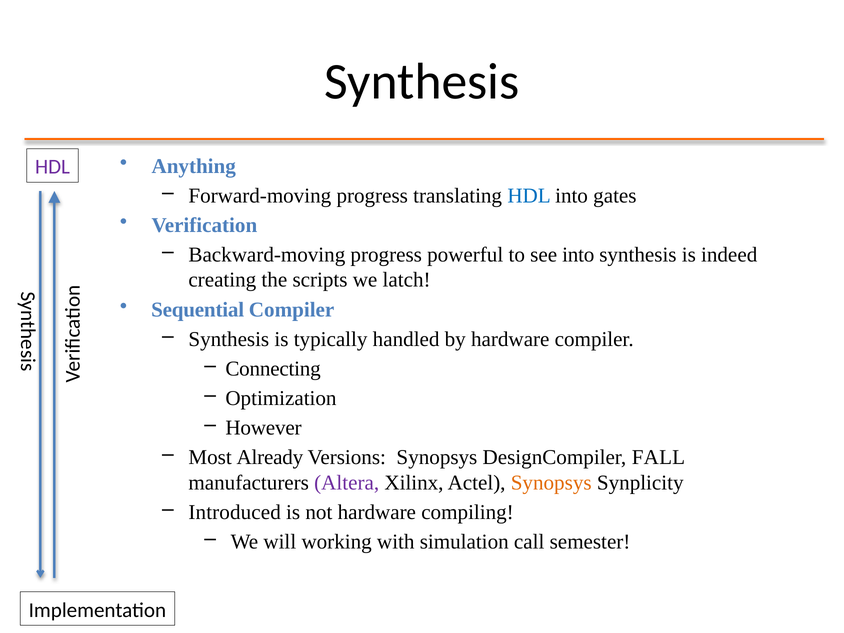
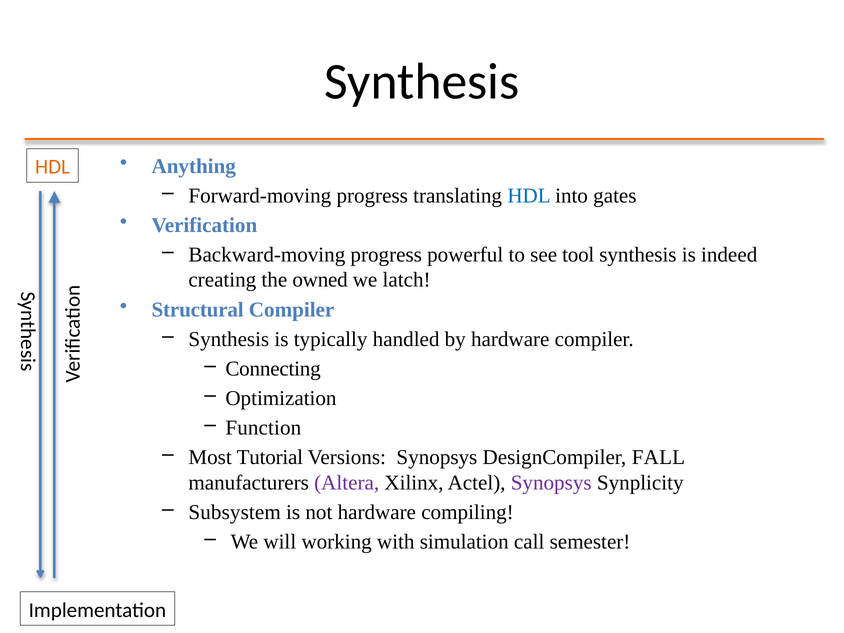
HDL colour: purple -> orange (52, 167)
see into: into -> tool (578, 255)
scripts: scripts -> owned (320, 280)
Sequential: Sequential -> Structural (198, 310)
However: However -> Function (263, 428)
Already: Already -> Tutorial (270, 457)
Synopsys colour: orange -> purple (551, 483)
Introduced: Introduced -> Subsystem (235, 512)
